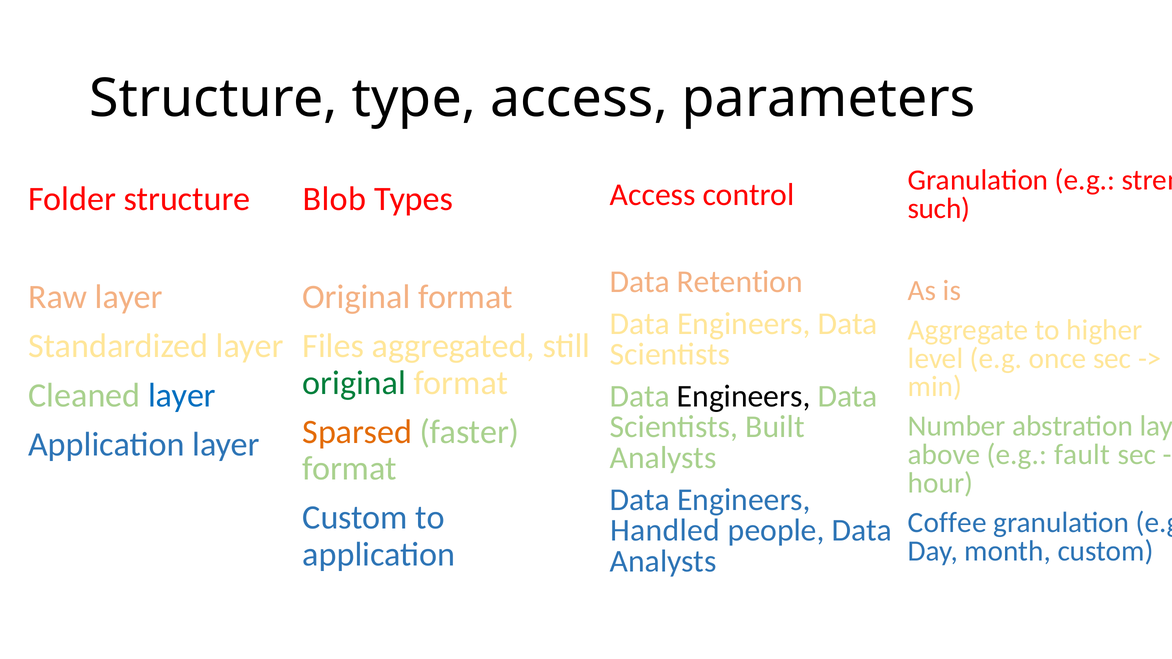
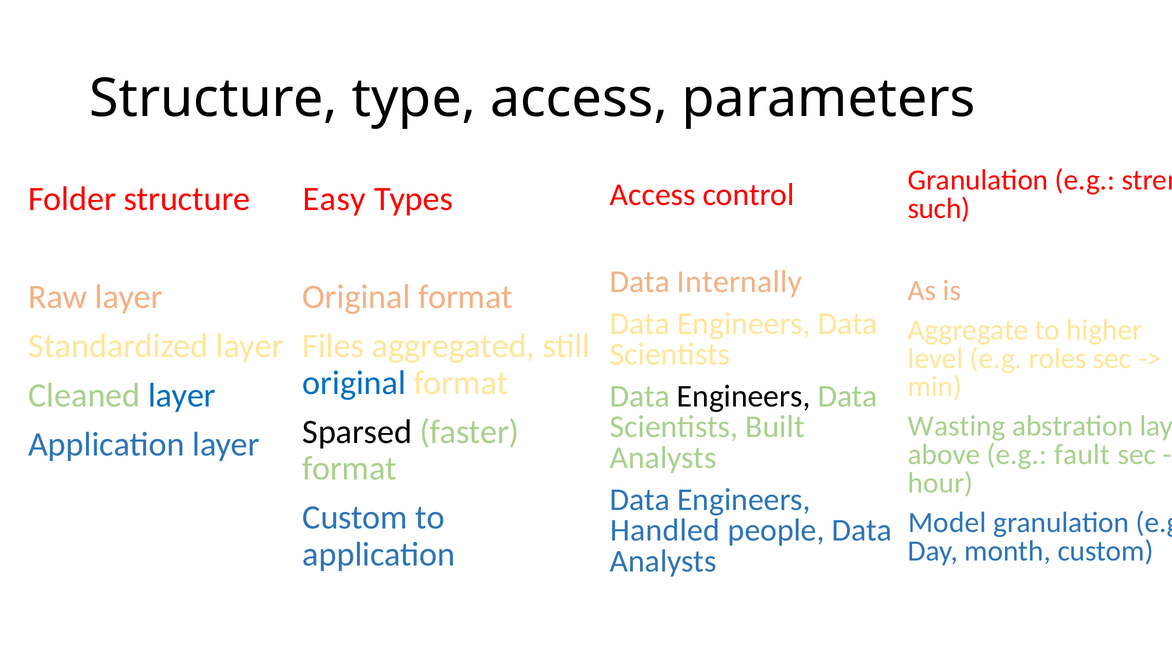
Blob: Blob -> Easy (334, 199)
Retention: Retention -> Internally (740, 282)
once: once -> roles (1058, 358)
original colour: green -> blue (354, 383)
Number: Number -> Wasting (957, 426)
Sparsed colour: orange -> black (357, 432)
Coffee: Coffee -> Model (947, 523)
